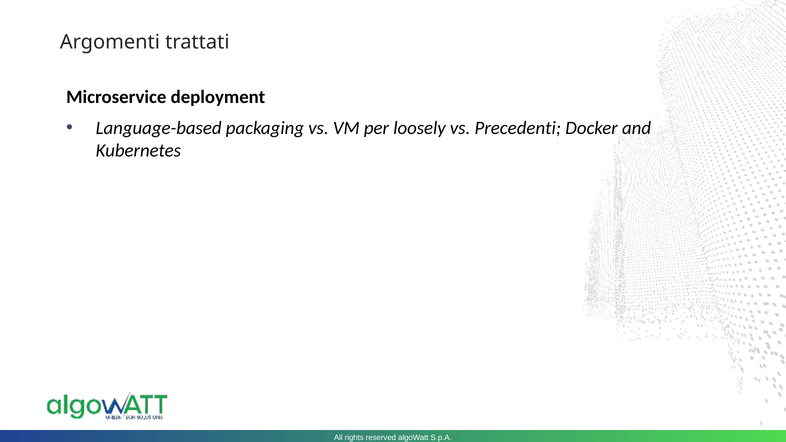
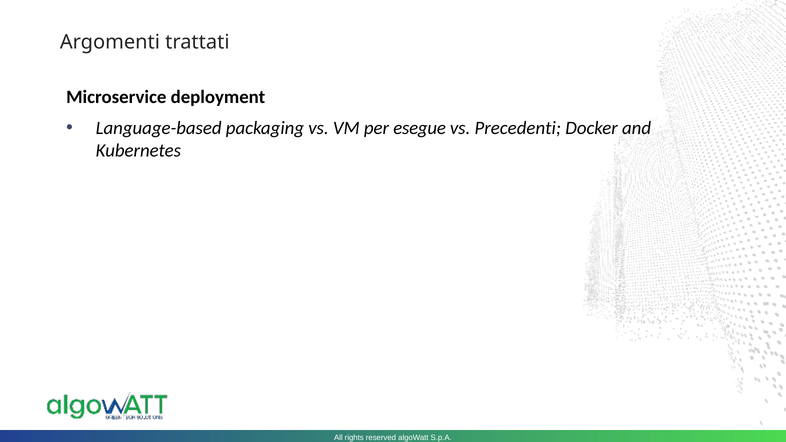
loosely: loosely -> esegue (420, 128)
